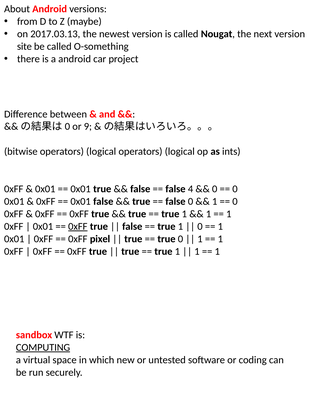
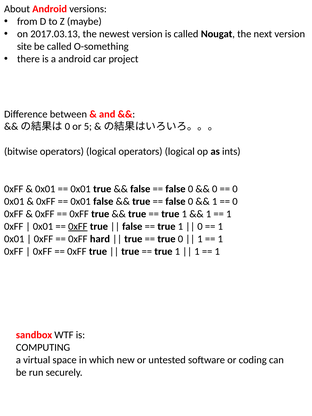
9: 9 -> 5 (88, 127)
4: 4 -> 0 (191, 189)
pixel: pixel -> hard (100, 239)
COMPUTING underline: present -> none (43, 347)
